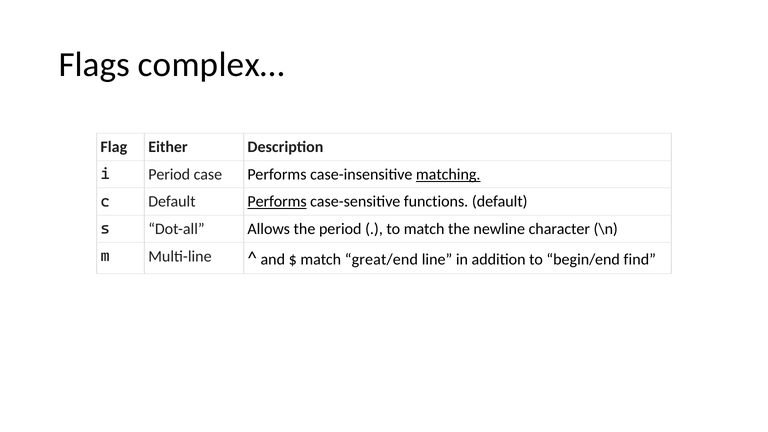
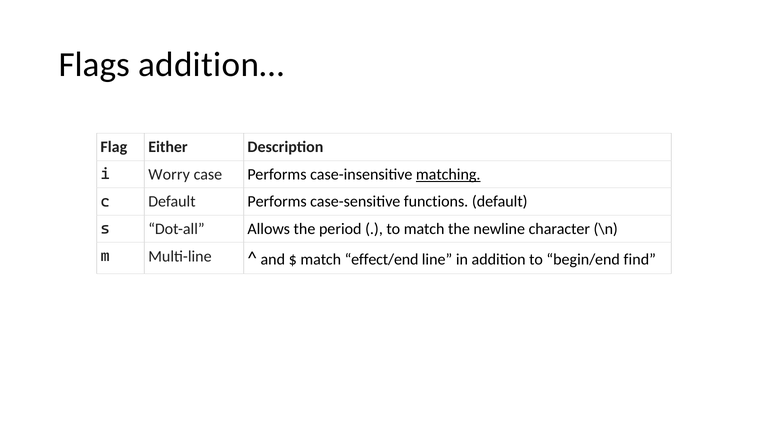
complex…: complex… -> addition… (211, 65)
i Period: Period -> Worry (169, 174)
Performs underline: present -> none (277, 202)
great/end: great/end -> effect/end (382, 259)
